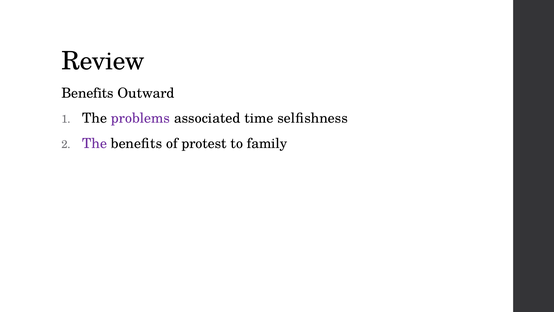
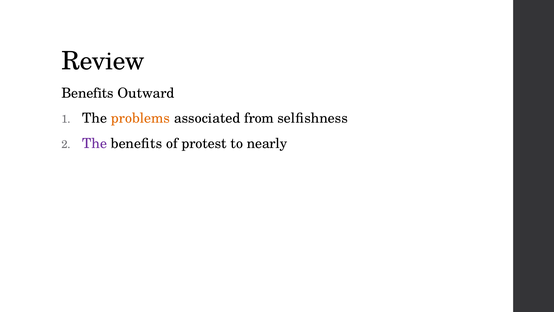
problems colour: purple -> orange (140, 118)
time: time -> from (259, 118)
family: family -> nearly (267, 143)
